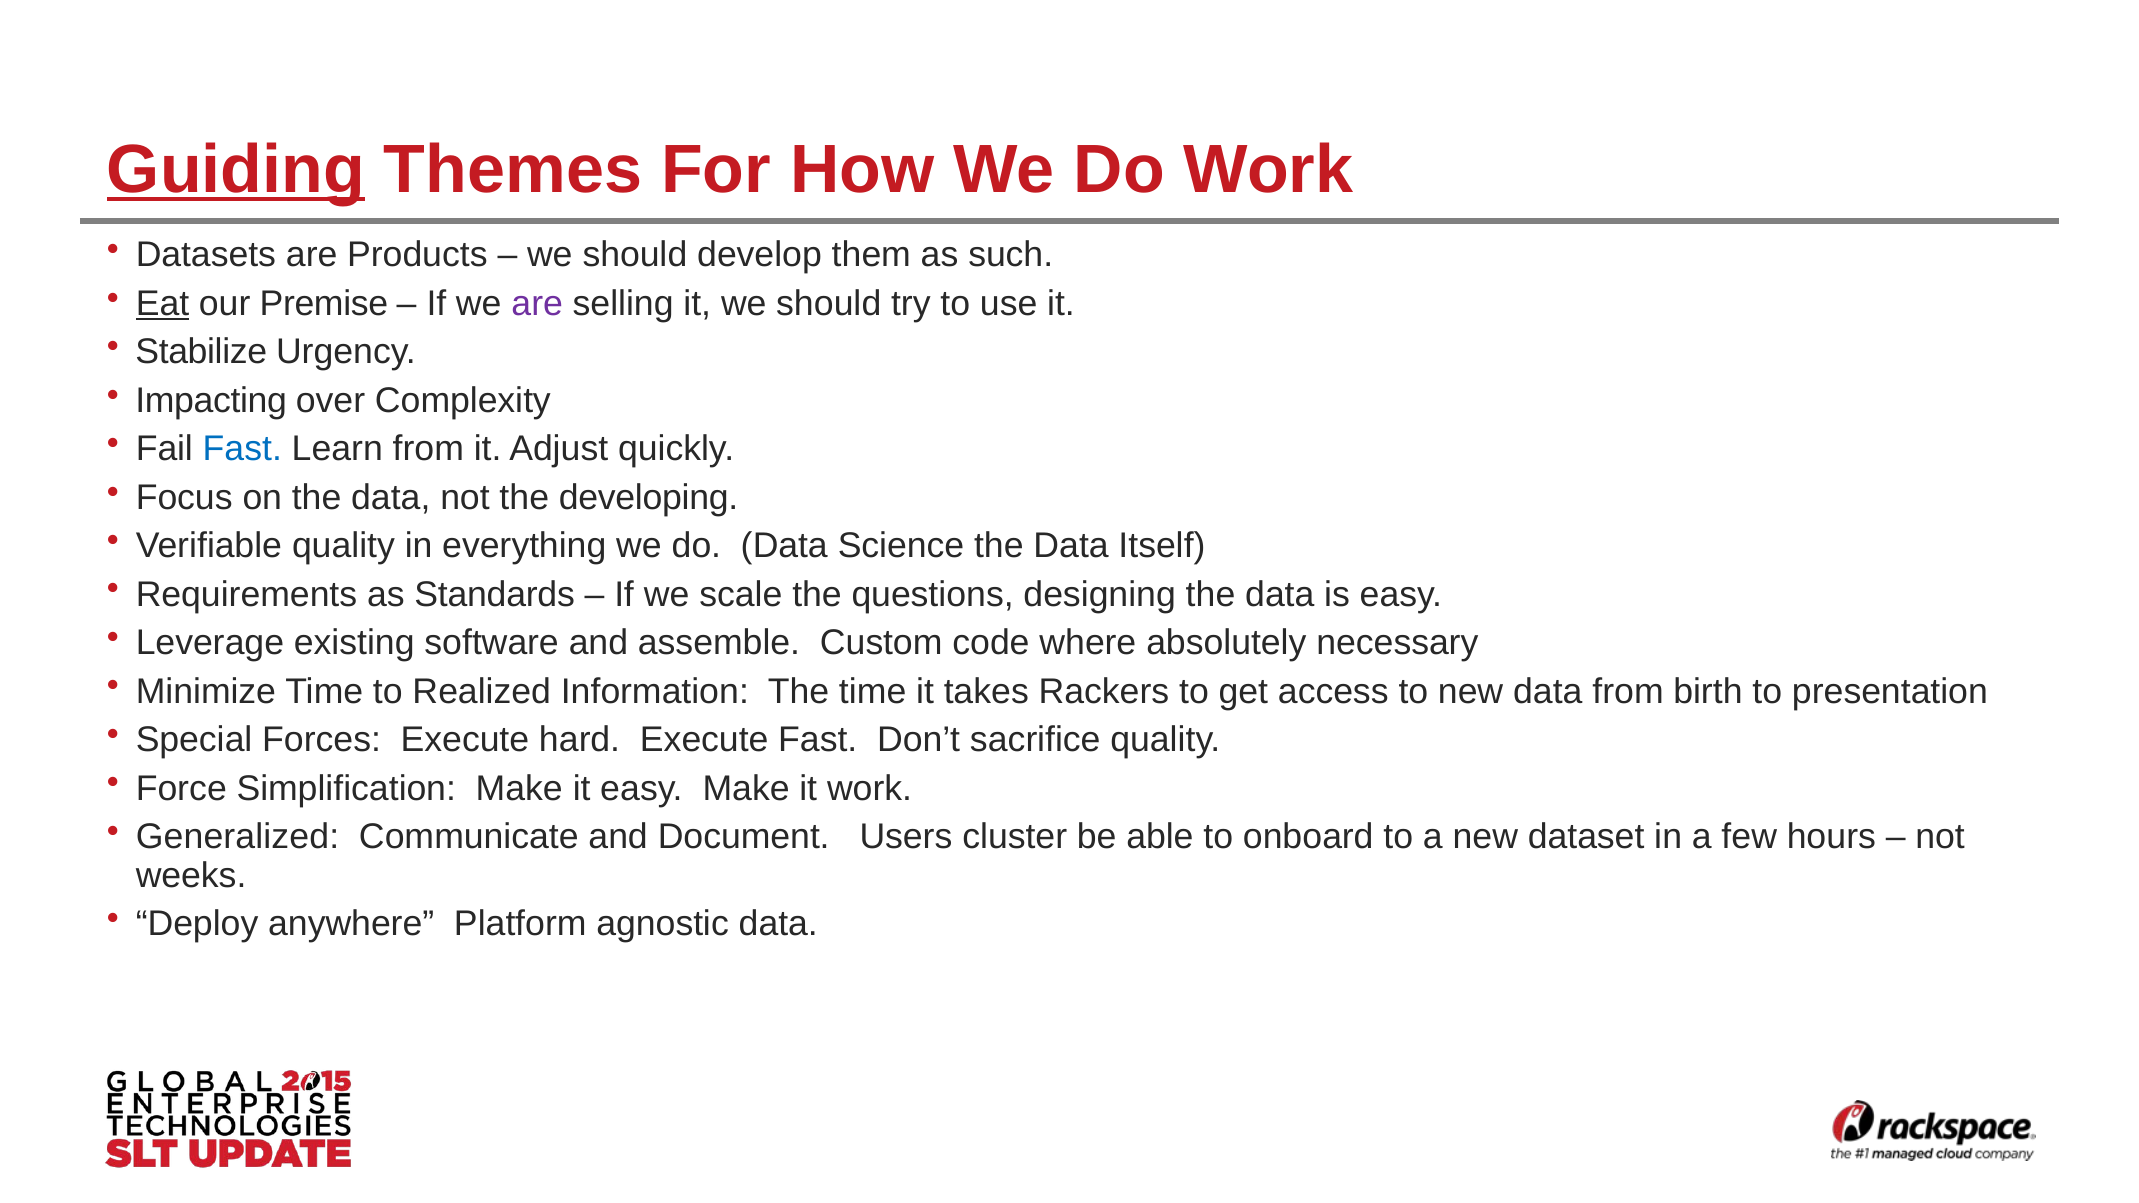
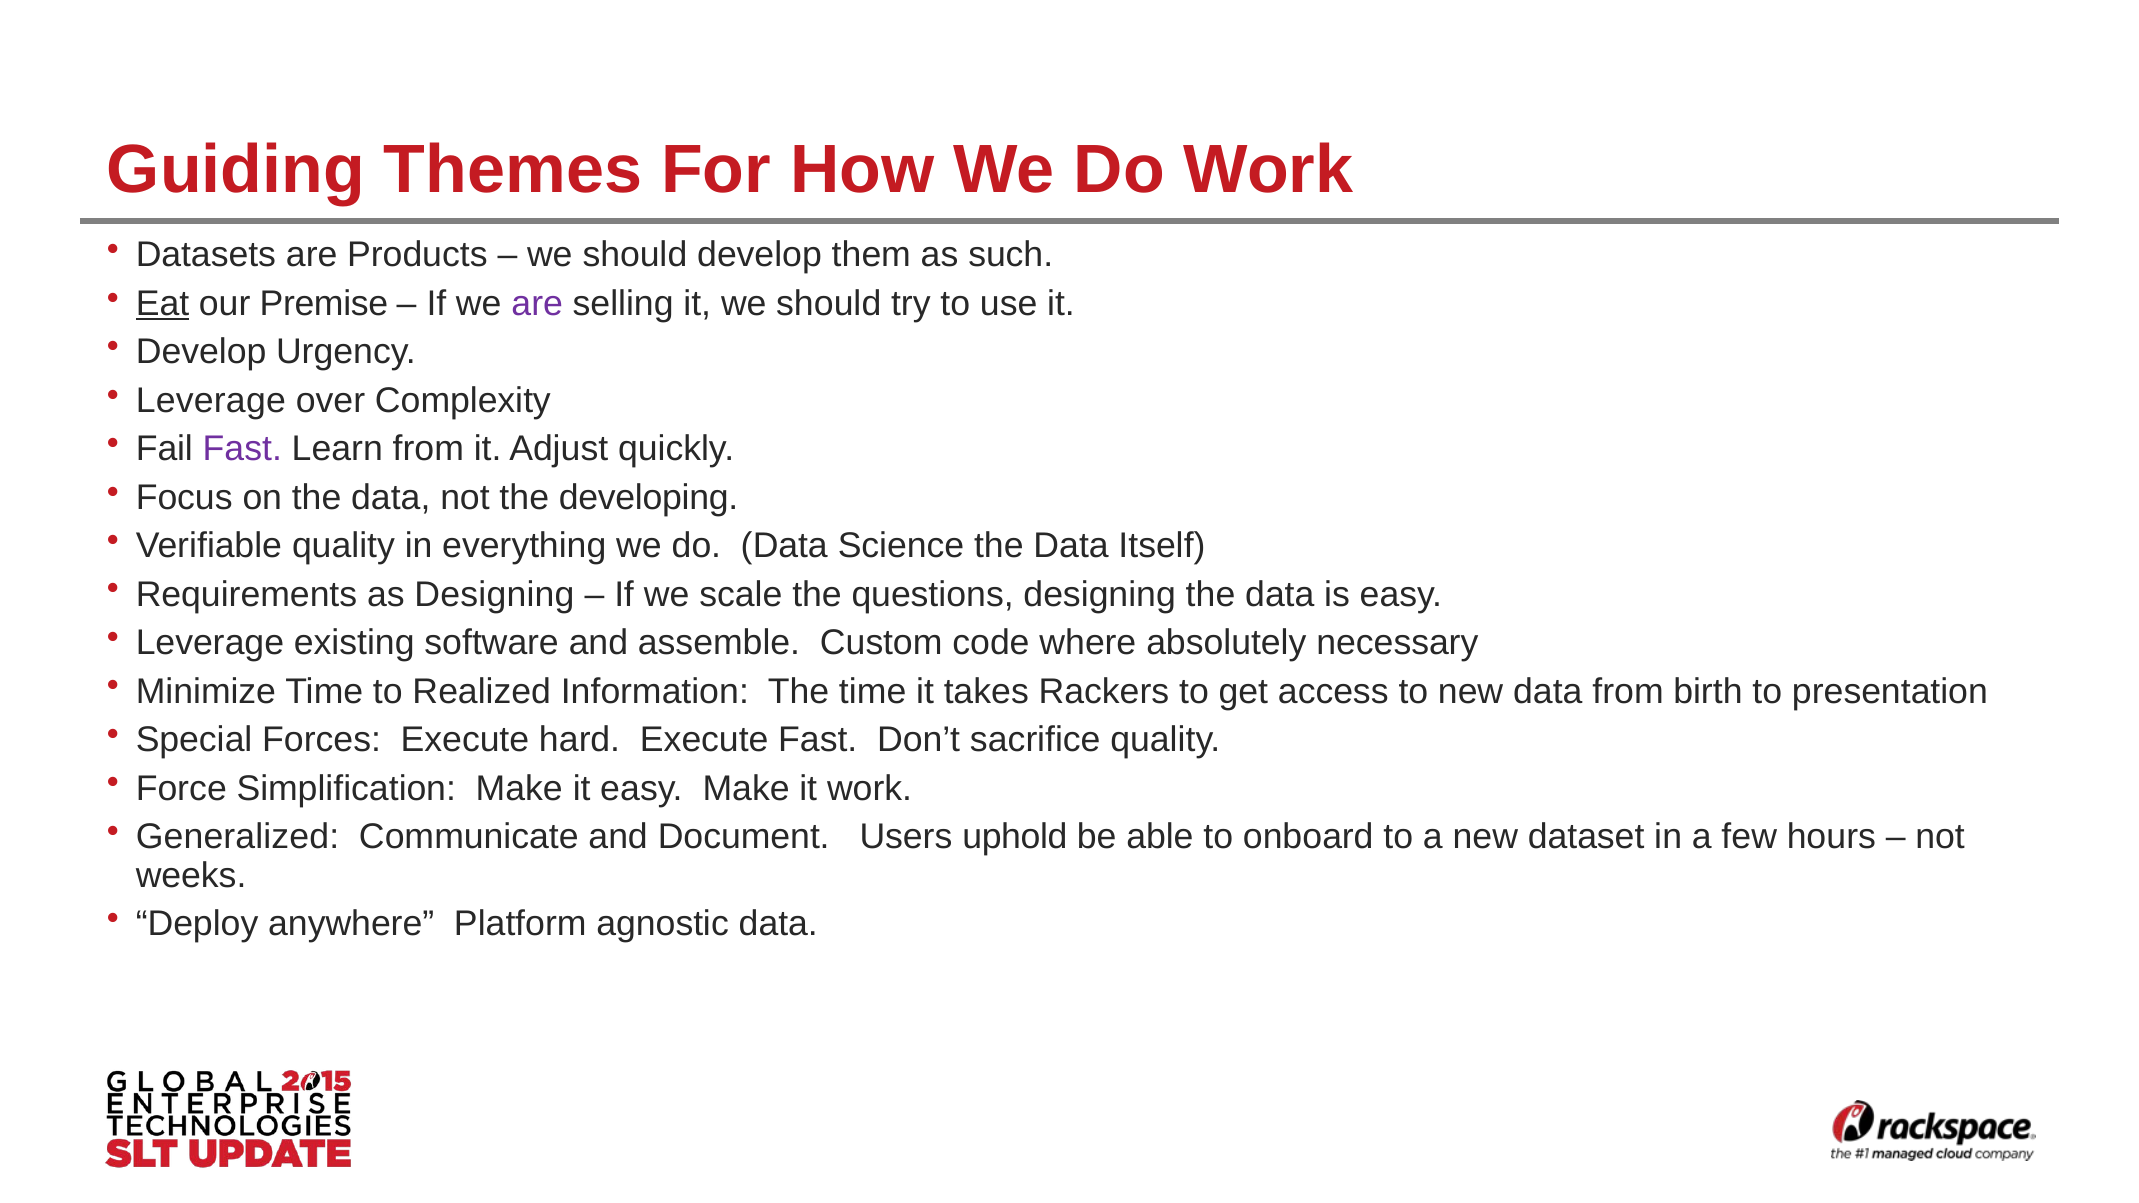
Guiding underline: present -> none (236, 170)
Stabilize: Stabilize -> Develop (201, 352)
Impacting: Impacting -> Leverage (211, 401)
Fast colour: blue -> purple (242, 449)
as Standards: Standards -> Designing (494, 595)
cluster: cluster -> uphold (1015, 837)
